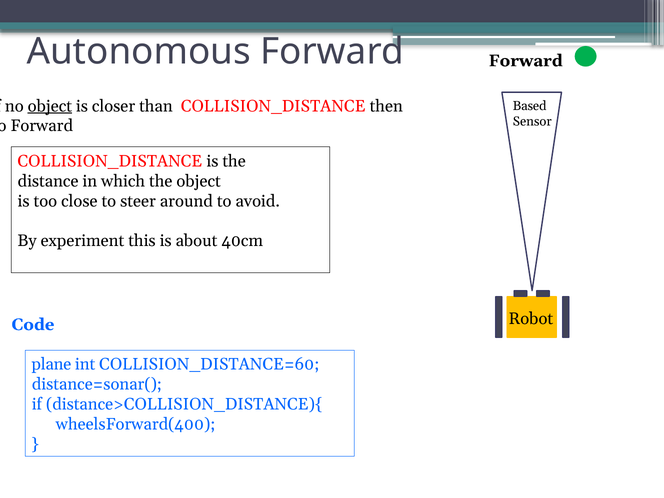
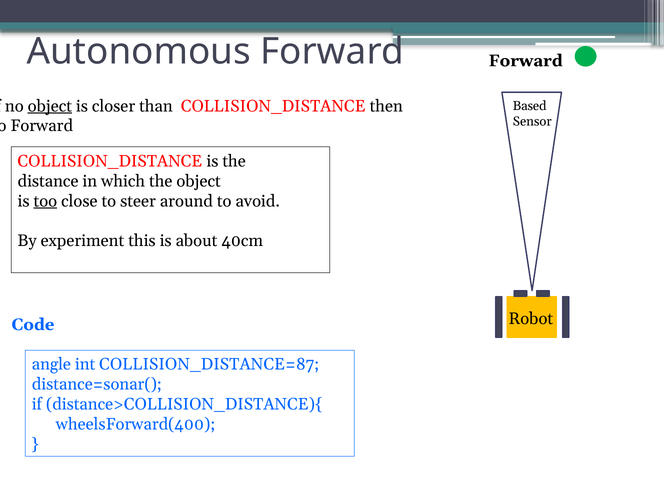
too underline: none -> present (45, 201)
plane: plane -> angle (51, 364)
COLLISION_DISTANCE=60: COLLISION_DISTANCE=60 -> COLLISION_DISTANCE=87 (209, 364)
